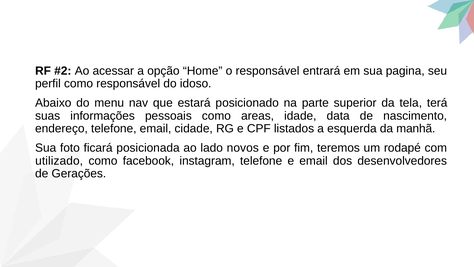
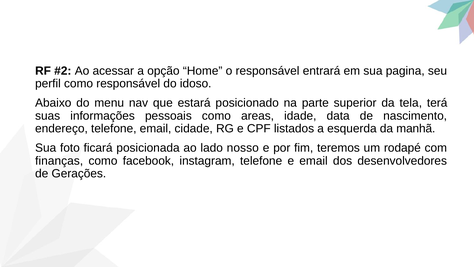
novos: novos -> nosso (243, 148)
utilizado: utilizado -> finanças (59, 161)
